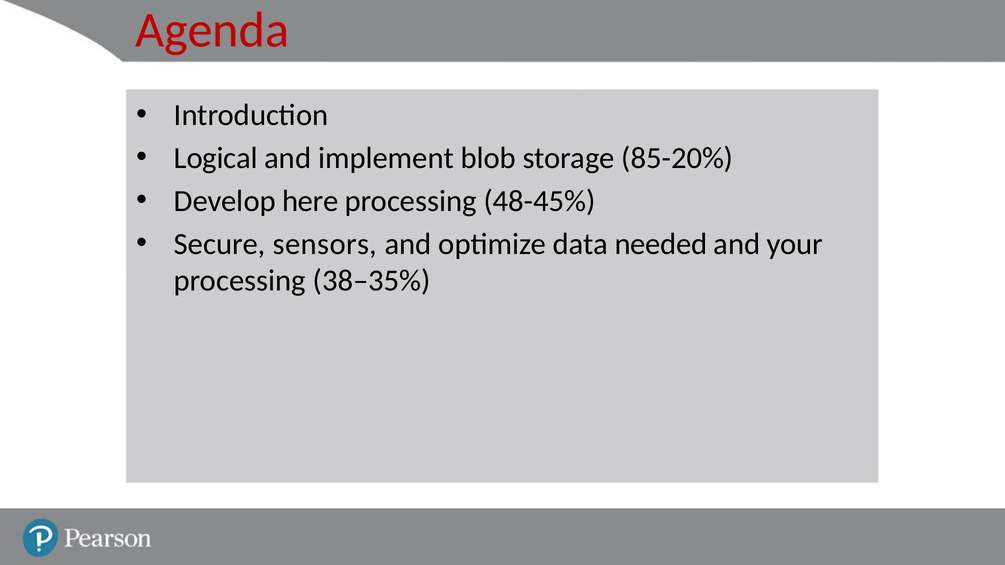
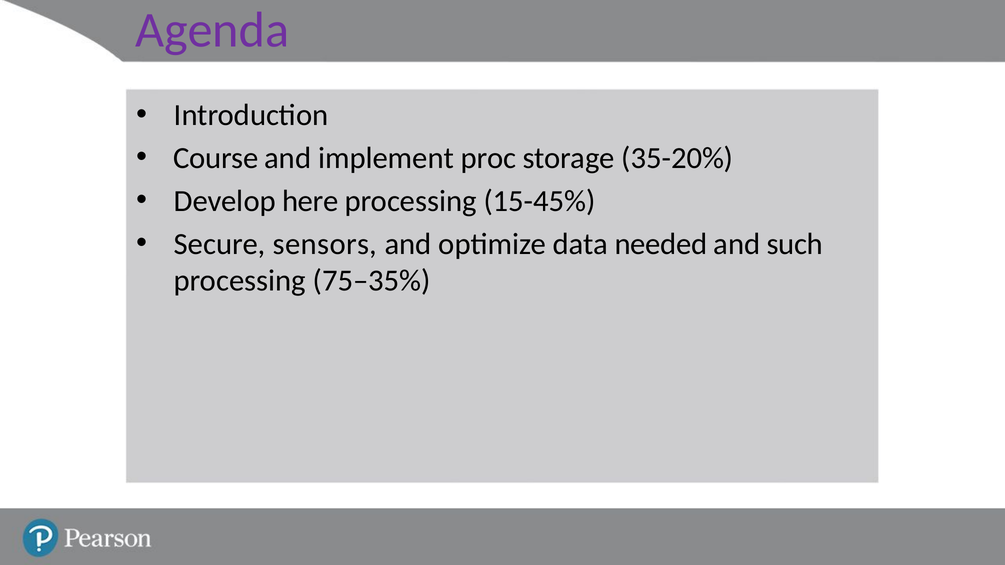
Agenda colour: red -> purple (212, 30)
Logical: Logical -> Course (216, 158)
blob: blob -> proc (488, 158)
85-20%: 85-20% -> 35-20% (677, 158)
48-45%: 48-45% -> 15-45% (540, 201)
your: your -> such (795, 244)
38–35%: 38–35% -> 75–35% (372, 281)
